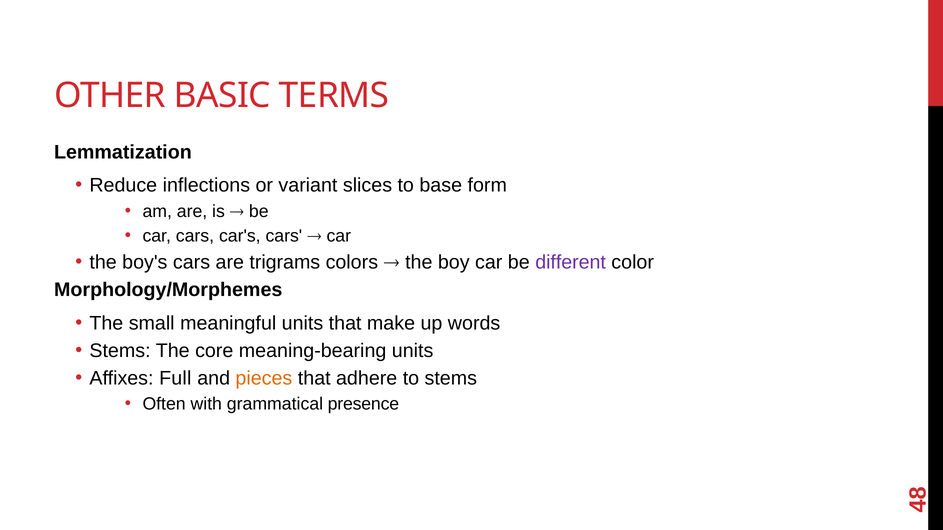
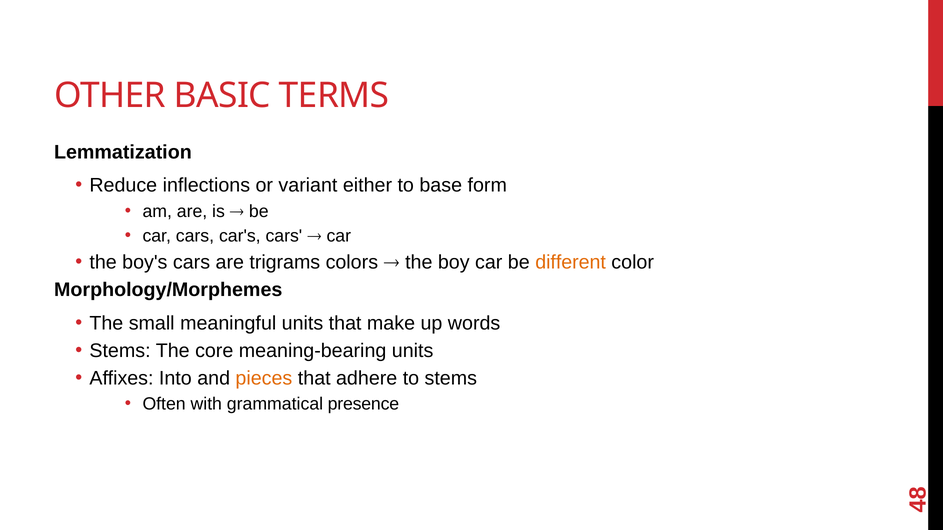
slices: slices -> either (368, 186)
different colour: purple -> orange (571, 263)
Full: Full -> Into (175, 379)
